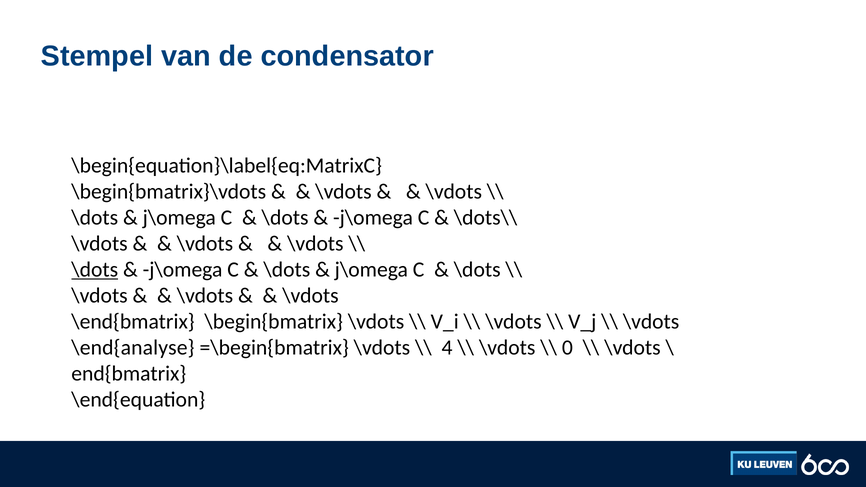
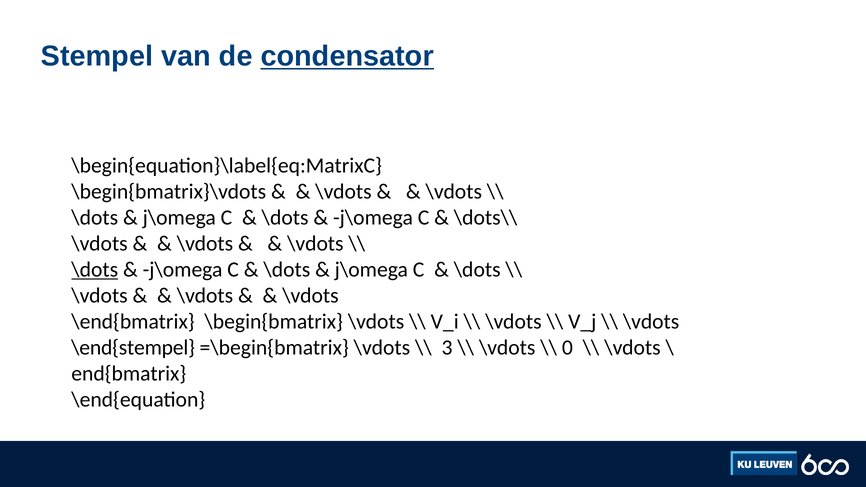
condensator underline: none -> present (347, 56)
\end{analyse: \end{analyse -> \end{stempel (133, 348)
4: 4 -> 3 (447, 348)
